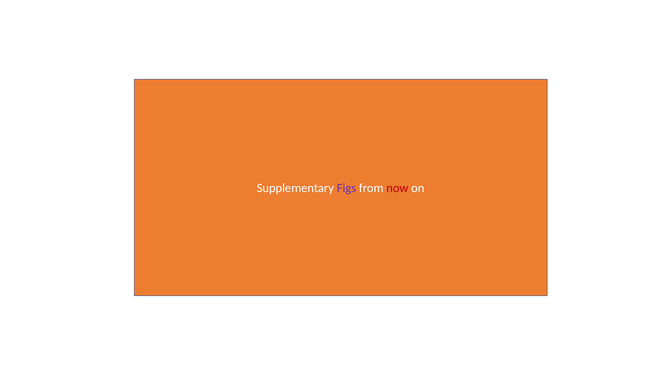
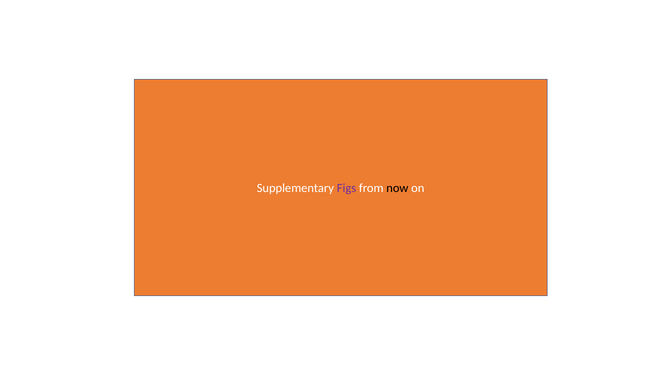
now colour: red -> black (397, 188)
